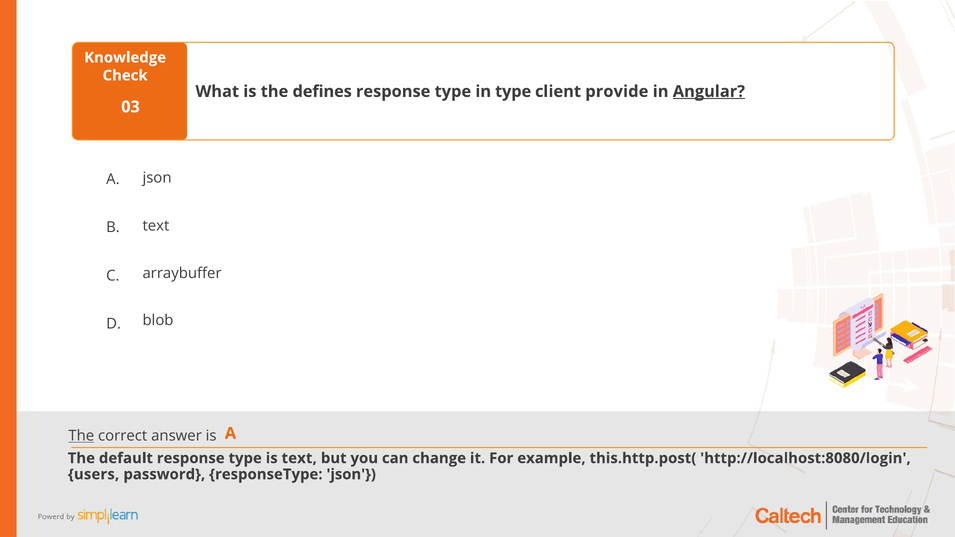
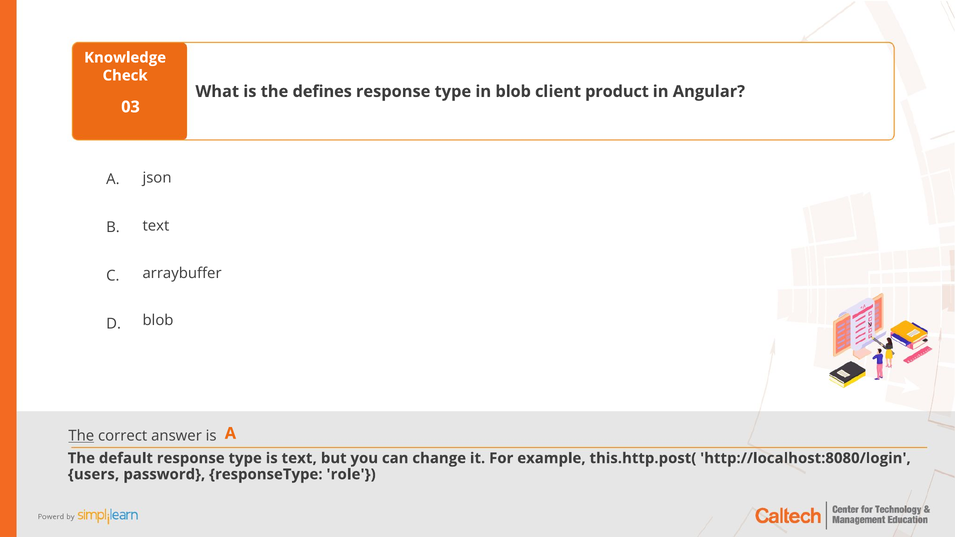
in type: type -> blob (513, 92)
provide: provide -> product (617, 92)
Angular underline: present -> none (709, 92)
responseType json: json -> role (351, 474)
